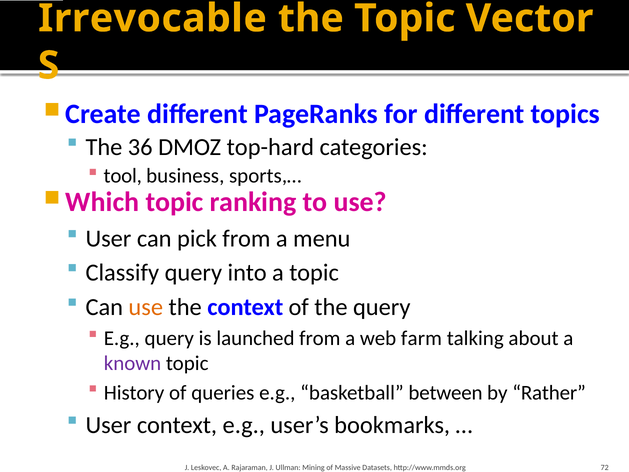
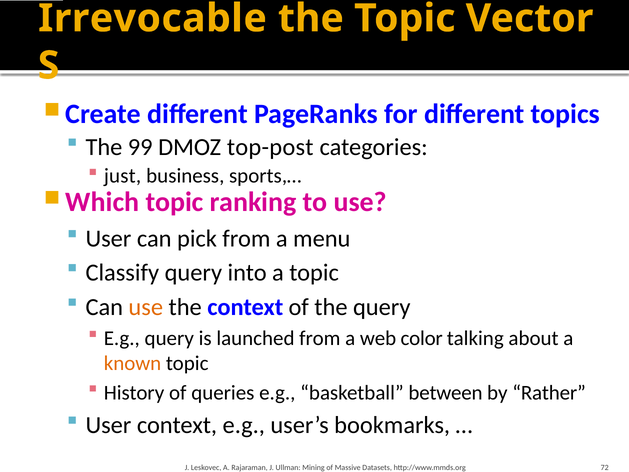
36: 36 -> 99 (140, 147)
top-hard: top-hard -> top-post (270, 147)
tool: tool -> just (123, 176)
farm: farm -> color (422, 338)
known colour: purple -> orange (133, 363)
